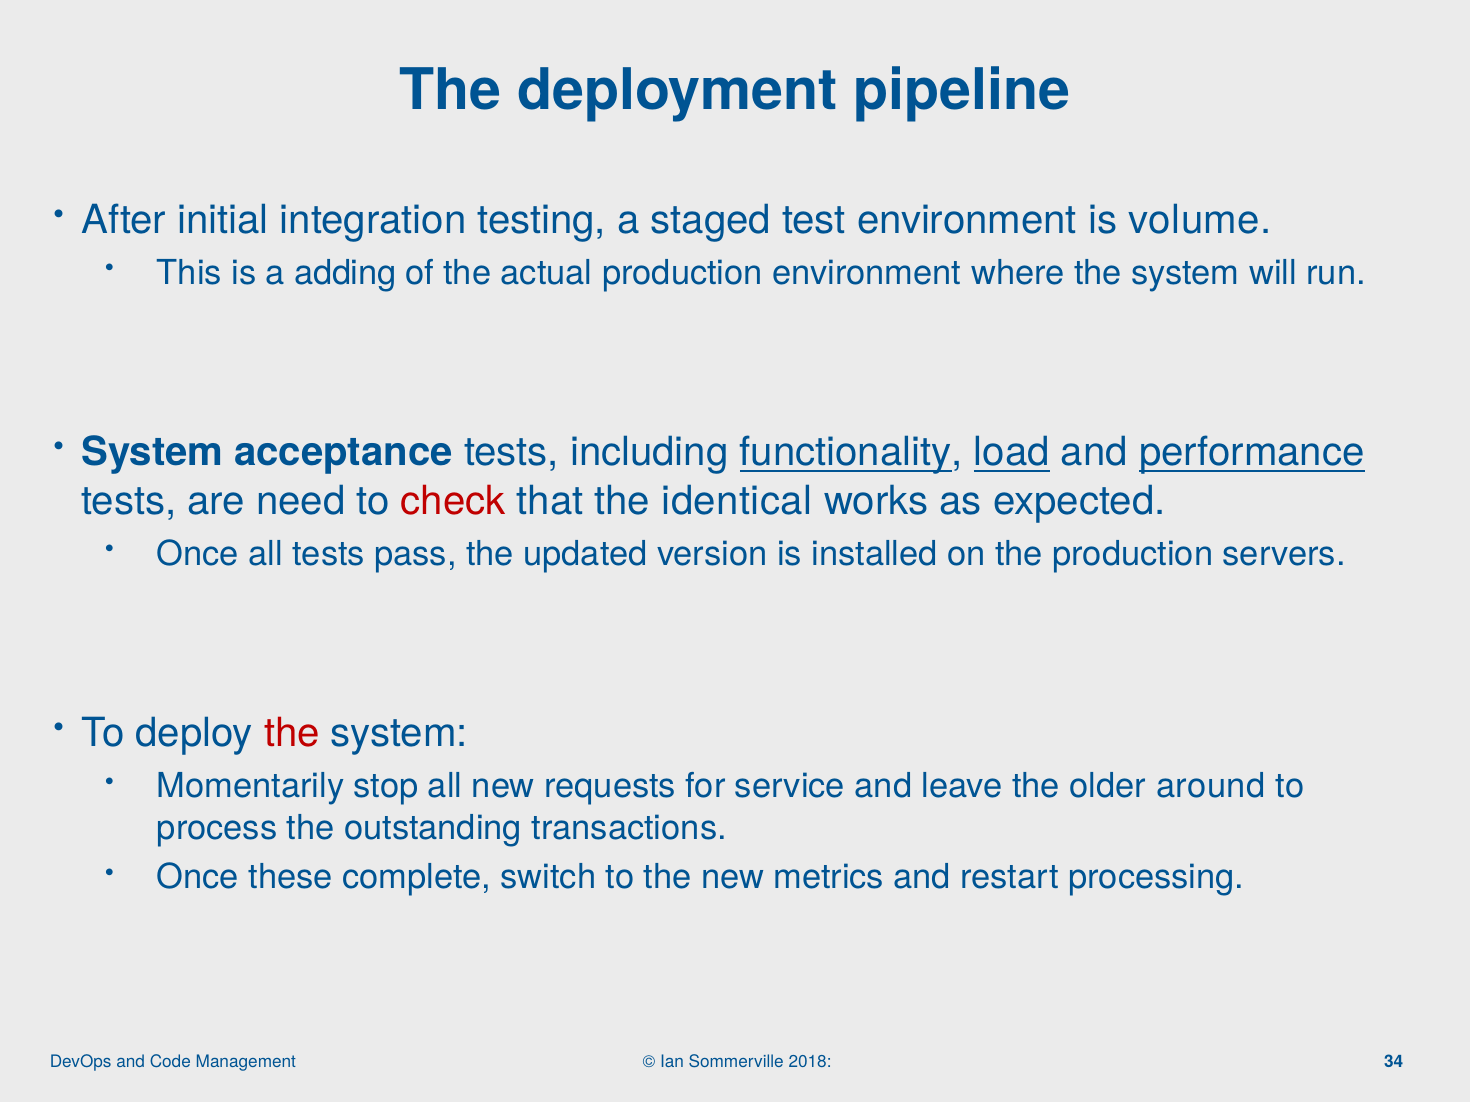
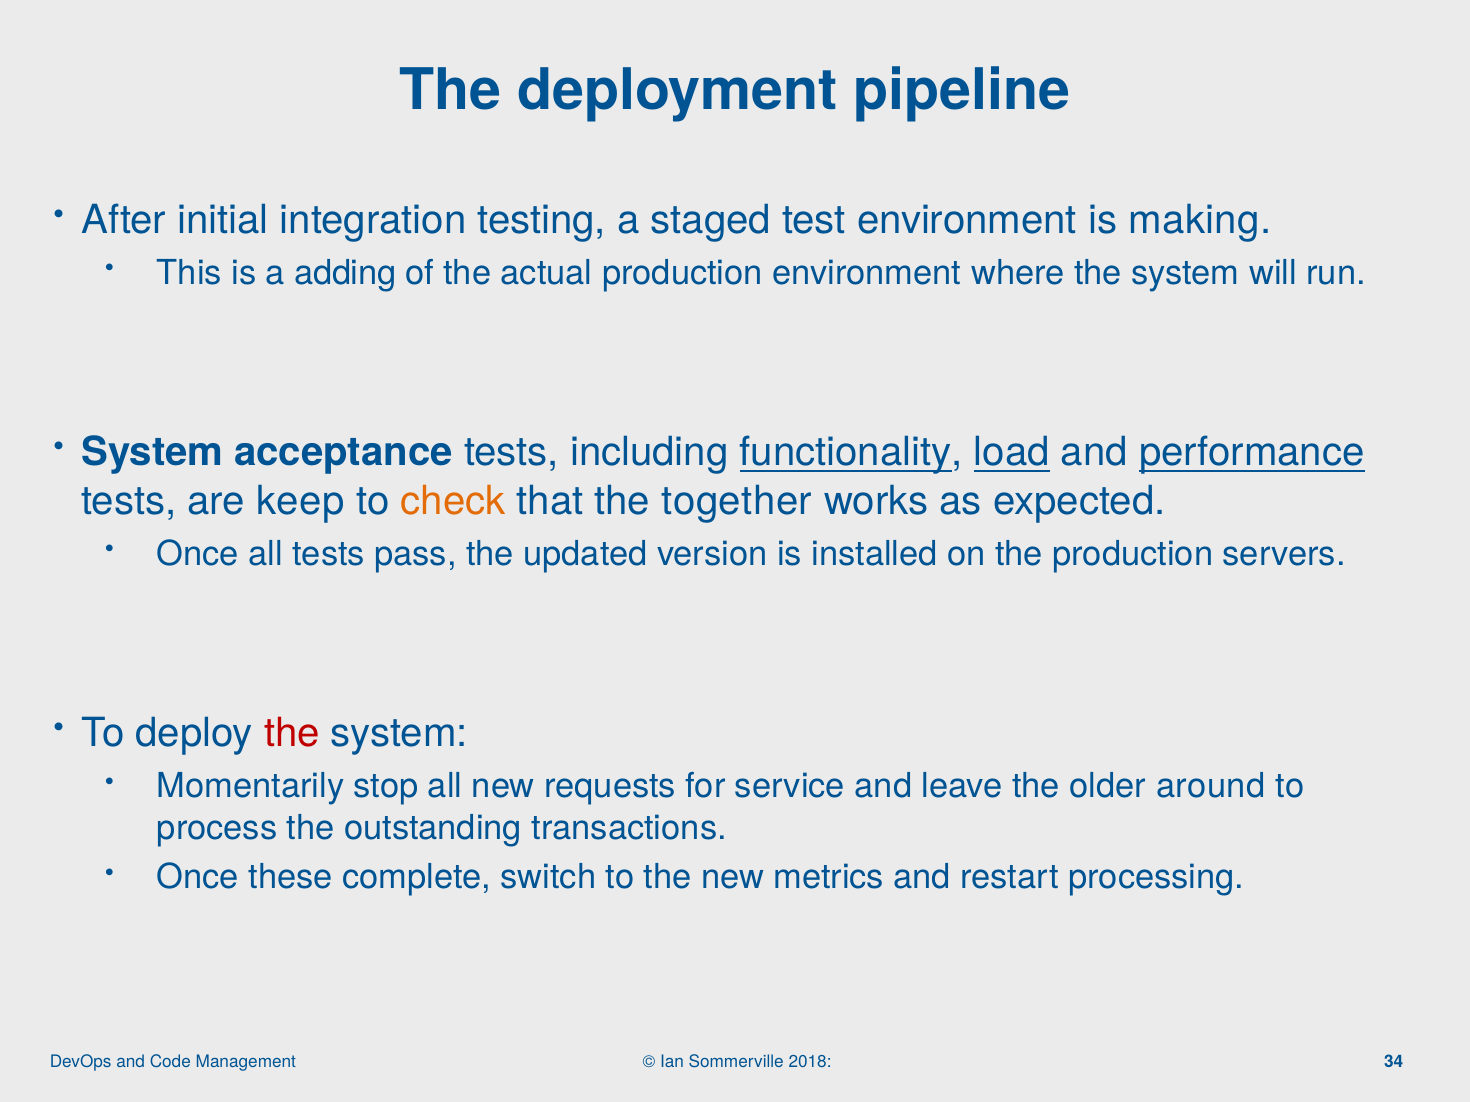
volume: volume -> making (1200, 220)
need: need -> keep (301, 501)
check colour: red -> orange (453, 501)
identical: identical -> together (737, 501)
